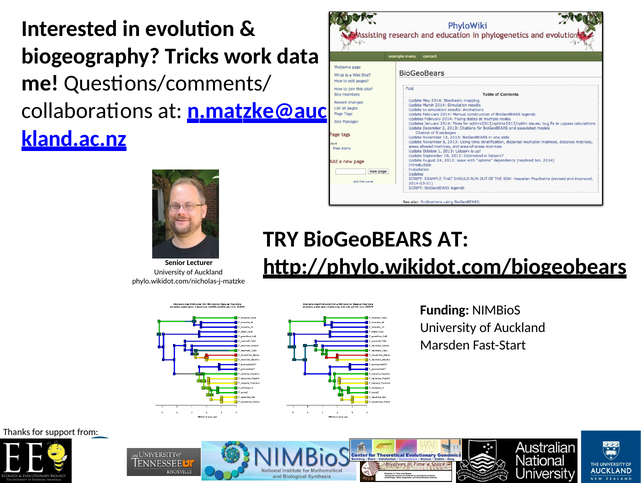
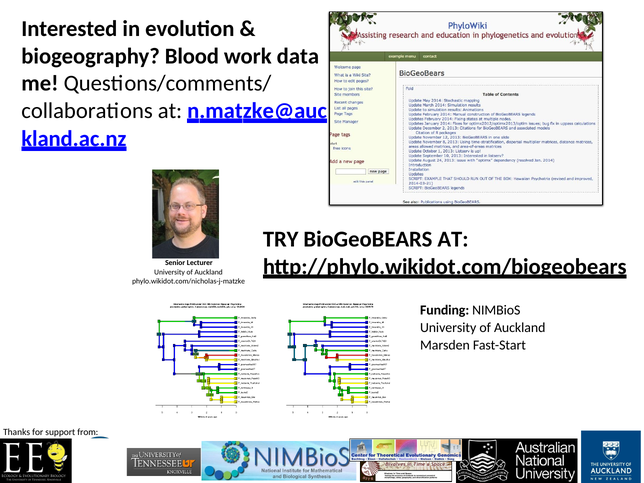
Tricks: Tricks -> Blood (192, 56)
